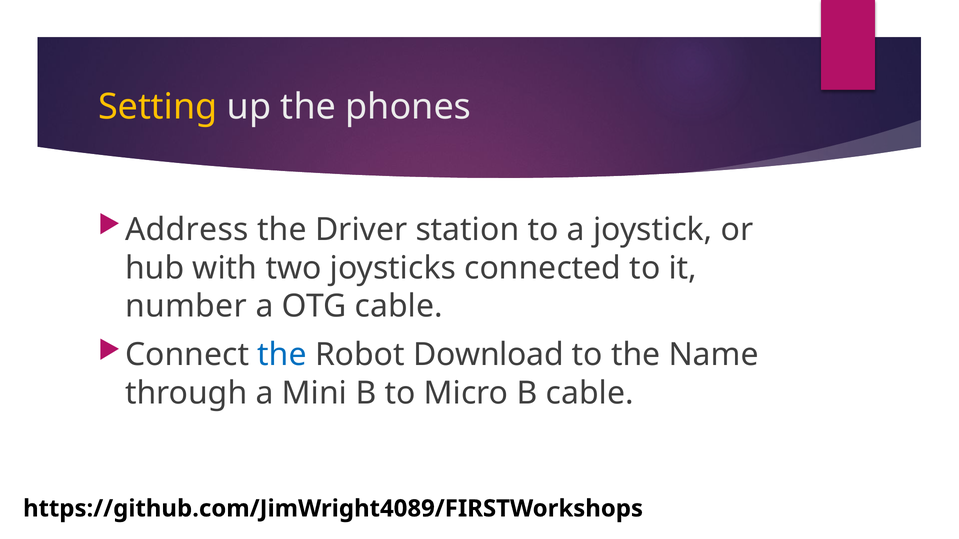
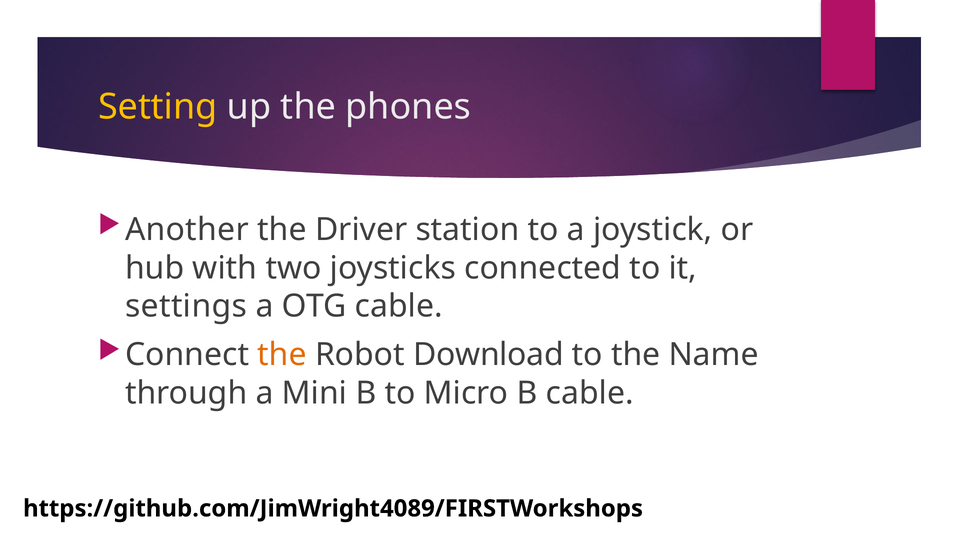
Address: Address -> Another (187, 230)
number: number -> settings (186, 307)
the colour: blue -> orange (282, 355)
